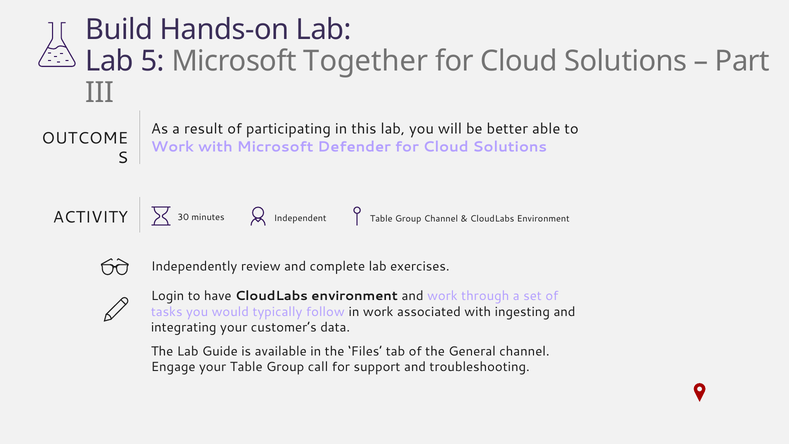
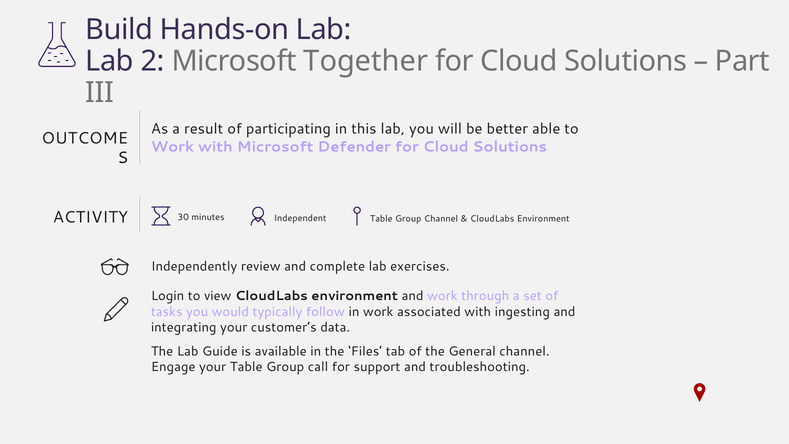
5: 5 -> 2 (153, 61)
have: have -> view (218, 296)
